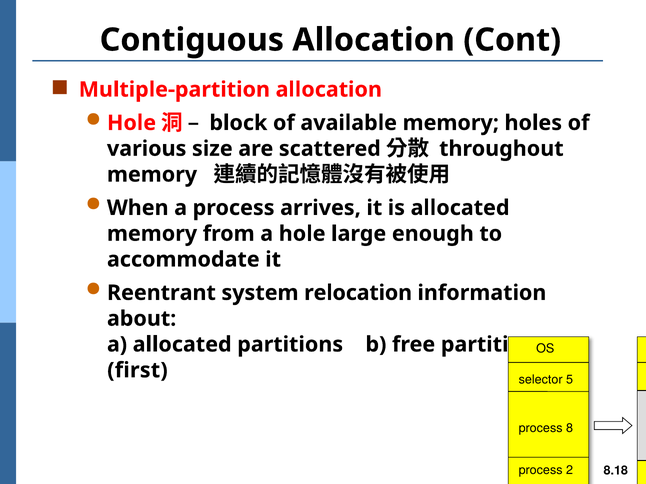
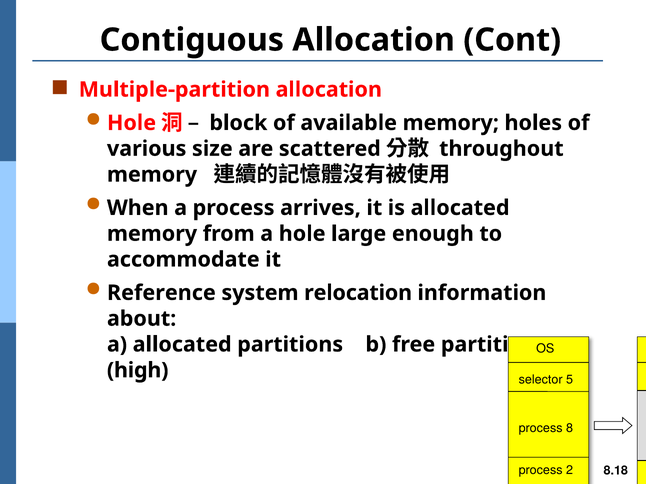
Reentrant: Reentrant -> Reference (161, 293)
first: first -> high (138, 371)
